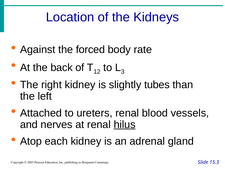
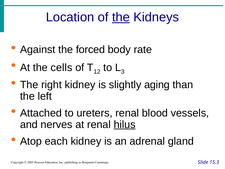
the underline: none -> present (121, 17)
back: back -> cells (61, 67)
tubes: tubes -> aging (157, 85)
